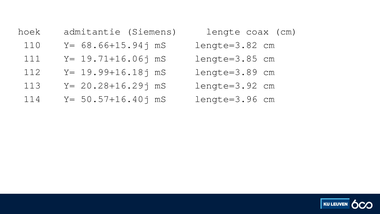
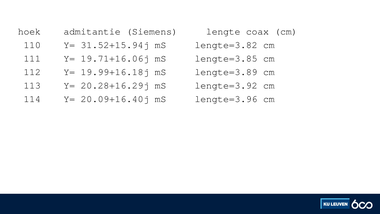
68.66+15.94j: 68.66+15.94j -> 31.52+15.94j (115, 45)
50.57+16.40j: 50.57+16.40j -> 20.09+16.40j (115, 99)
